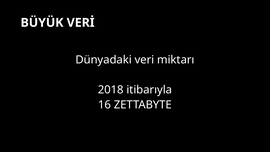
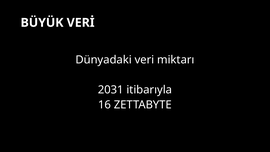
2018: 2018 -> 2031 (111, 90)
